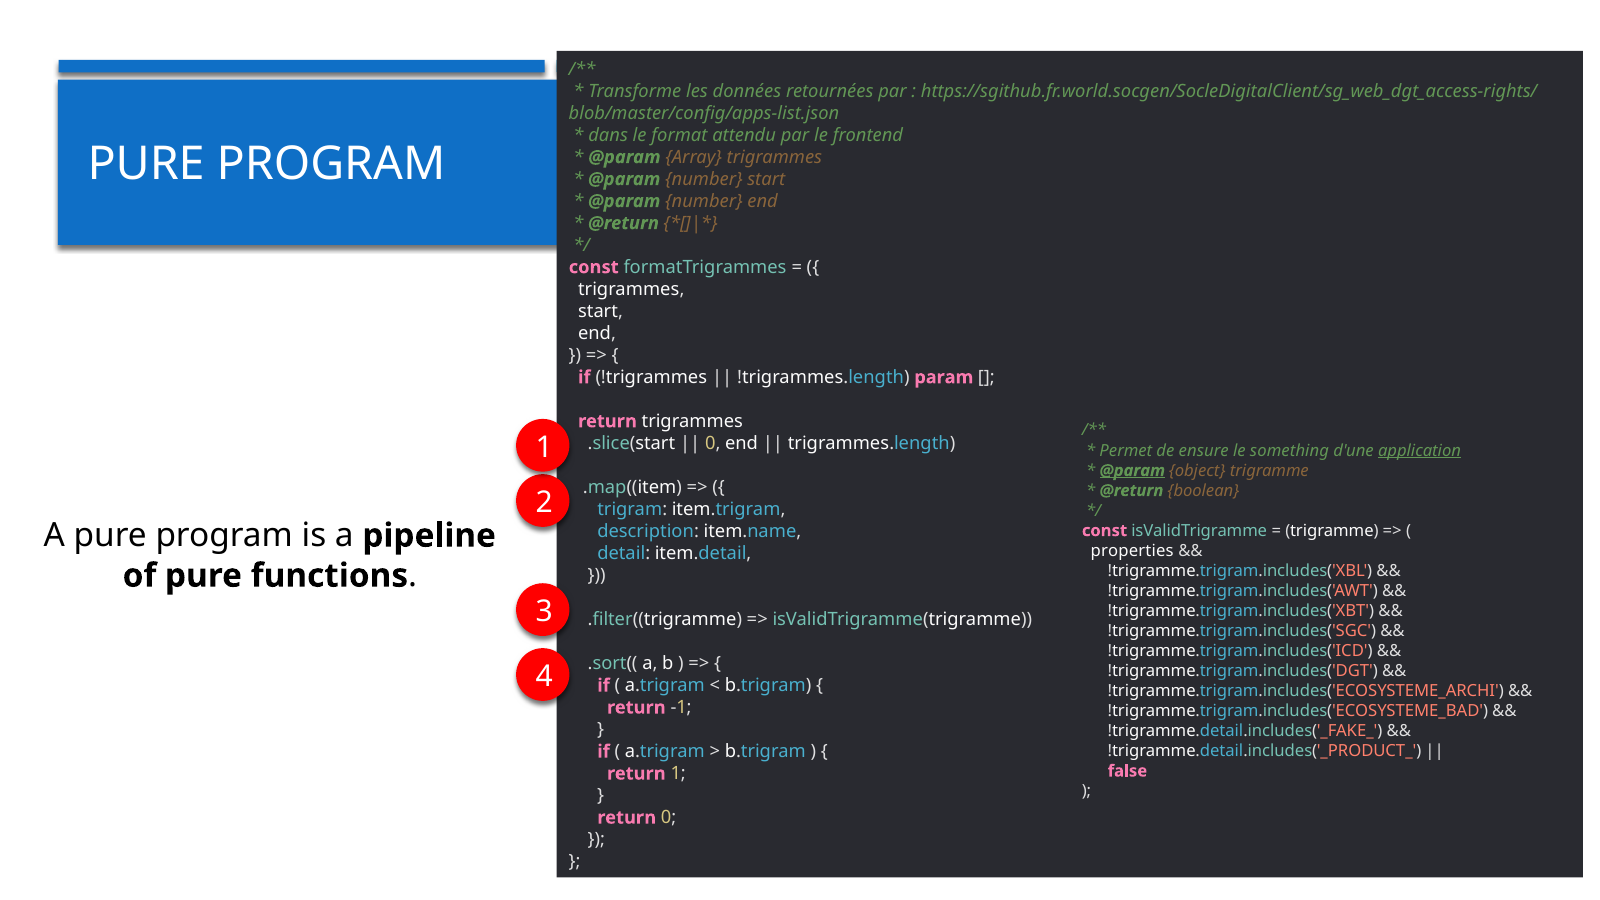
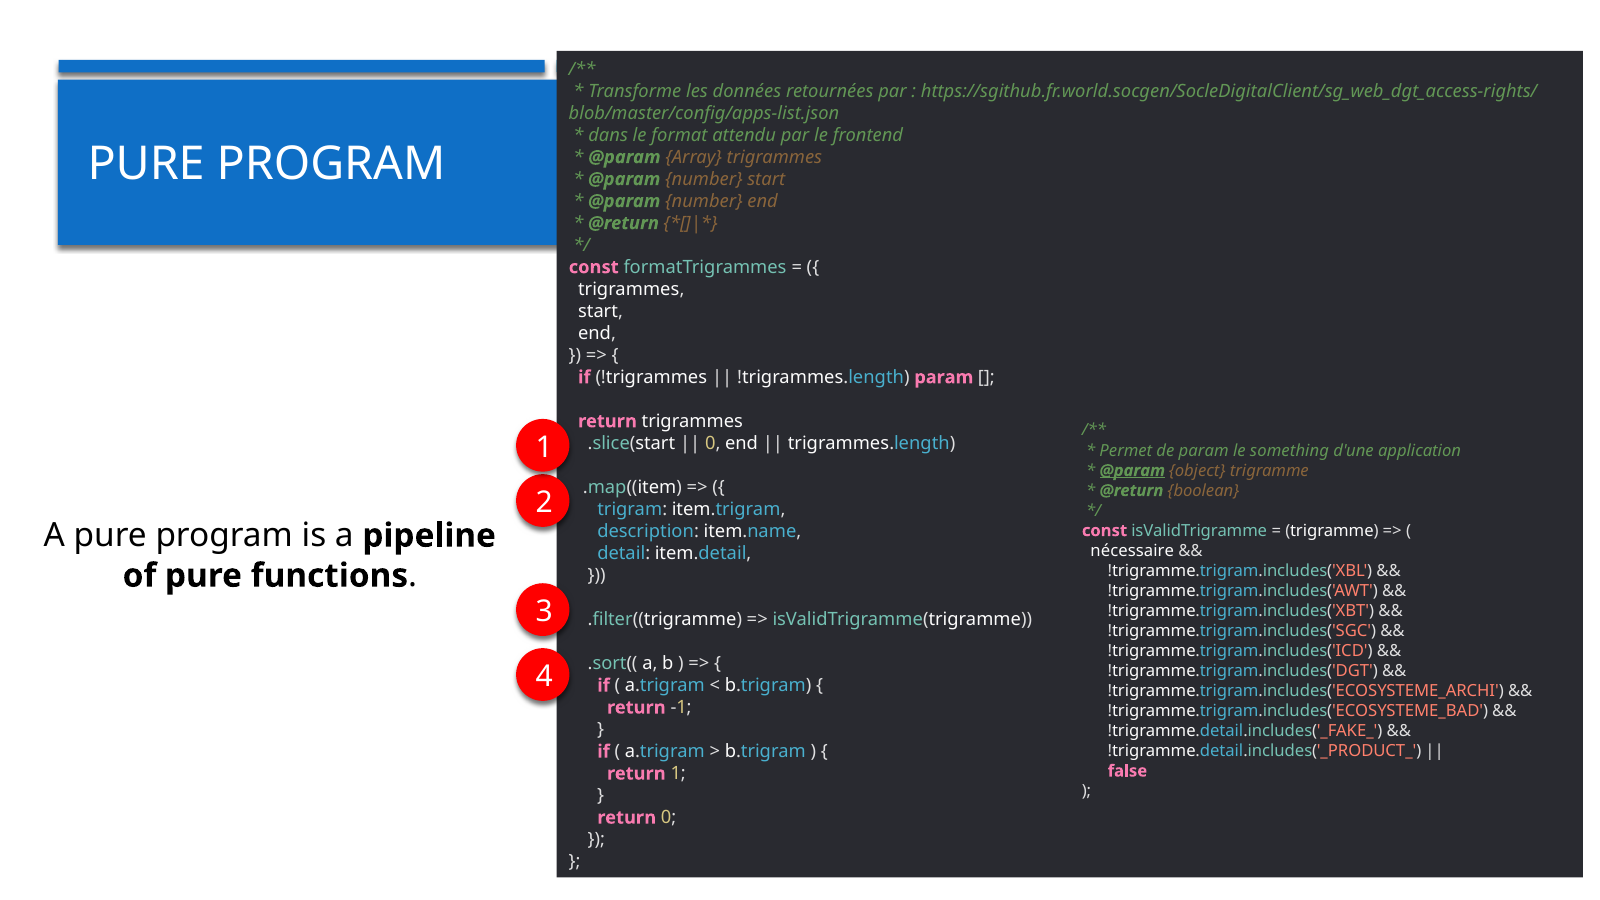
de ensure: ensure -> param (1204, 450)
application underline: present -> none (1420, 450)
properties: properties -> nécessaire (1132, 551)
